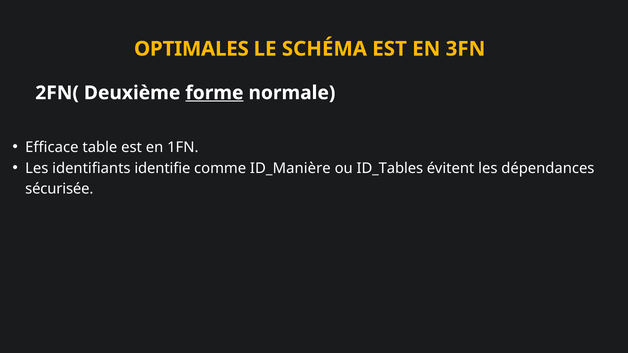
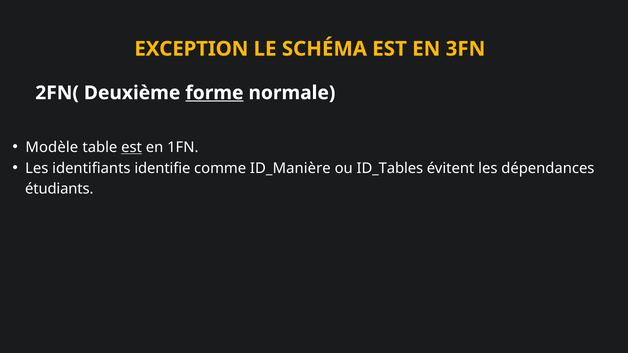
OPTIMALES: OPTIMALES -> EXCEPTION (191, 49)
Efficace: Efficace -> Modèle (52, 147)
est underline: none -> present (132, 147)
sécurisée: sécurisée -> étudiants (59, 189)
